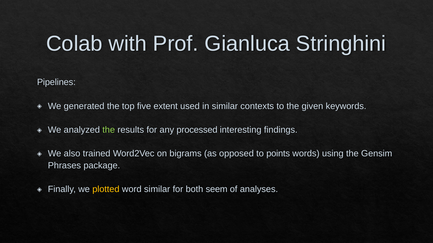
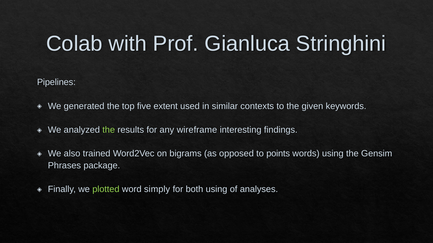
processed: processed -> wireframe (197, 130)
plotted colour: yellow -> light green (106, 190)
word similar: similar -> simply (157, 190)
both seem: seem -> using (217, 190)
